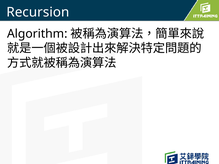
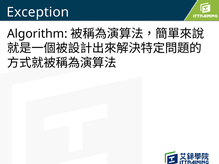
Recursion: Recursion -> Exception (38, 12)
